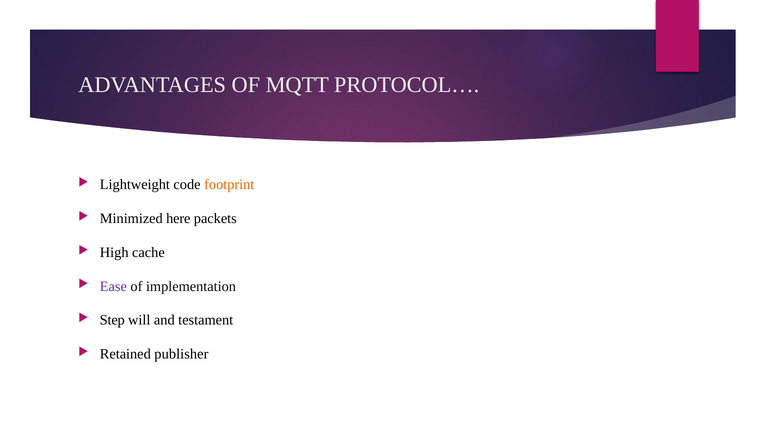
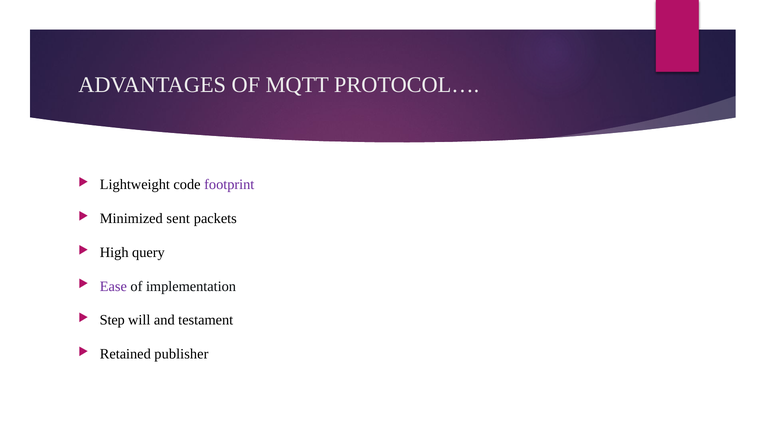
footprint colour: orange -> purple (229, 185)
here: here -> sent (178, 219)
cache: cache -> query (148, 252)
